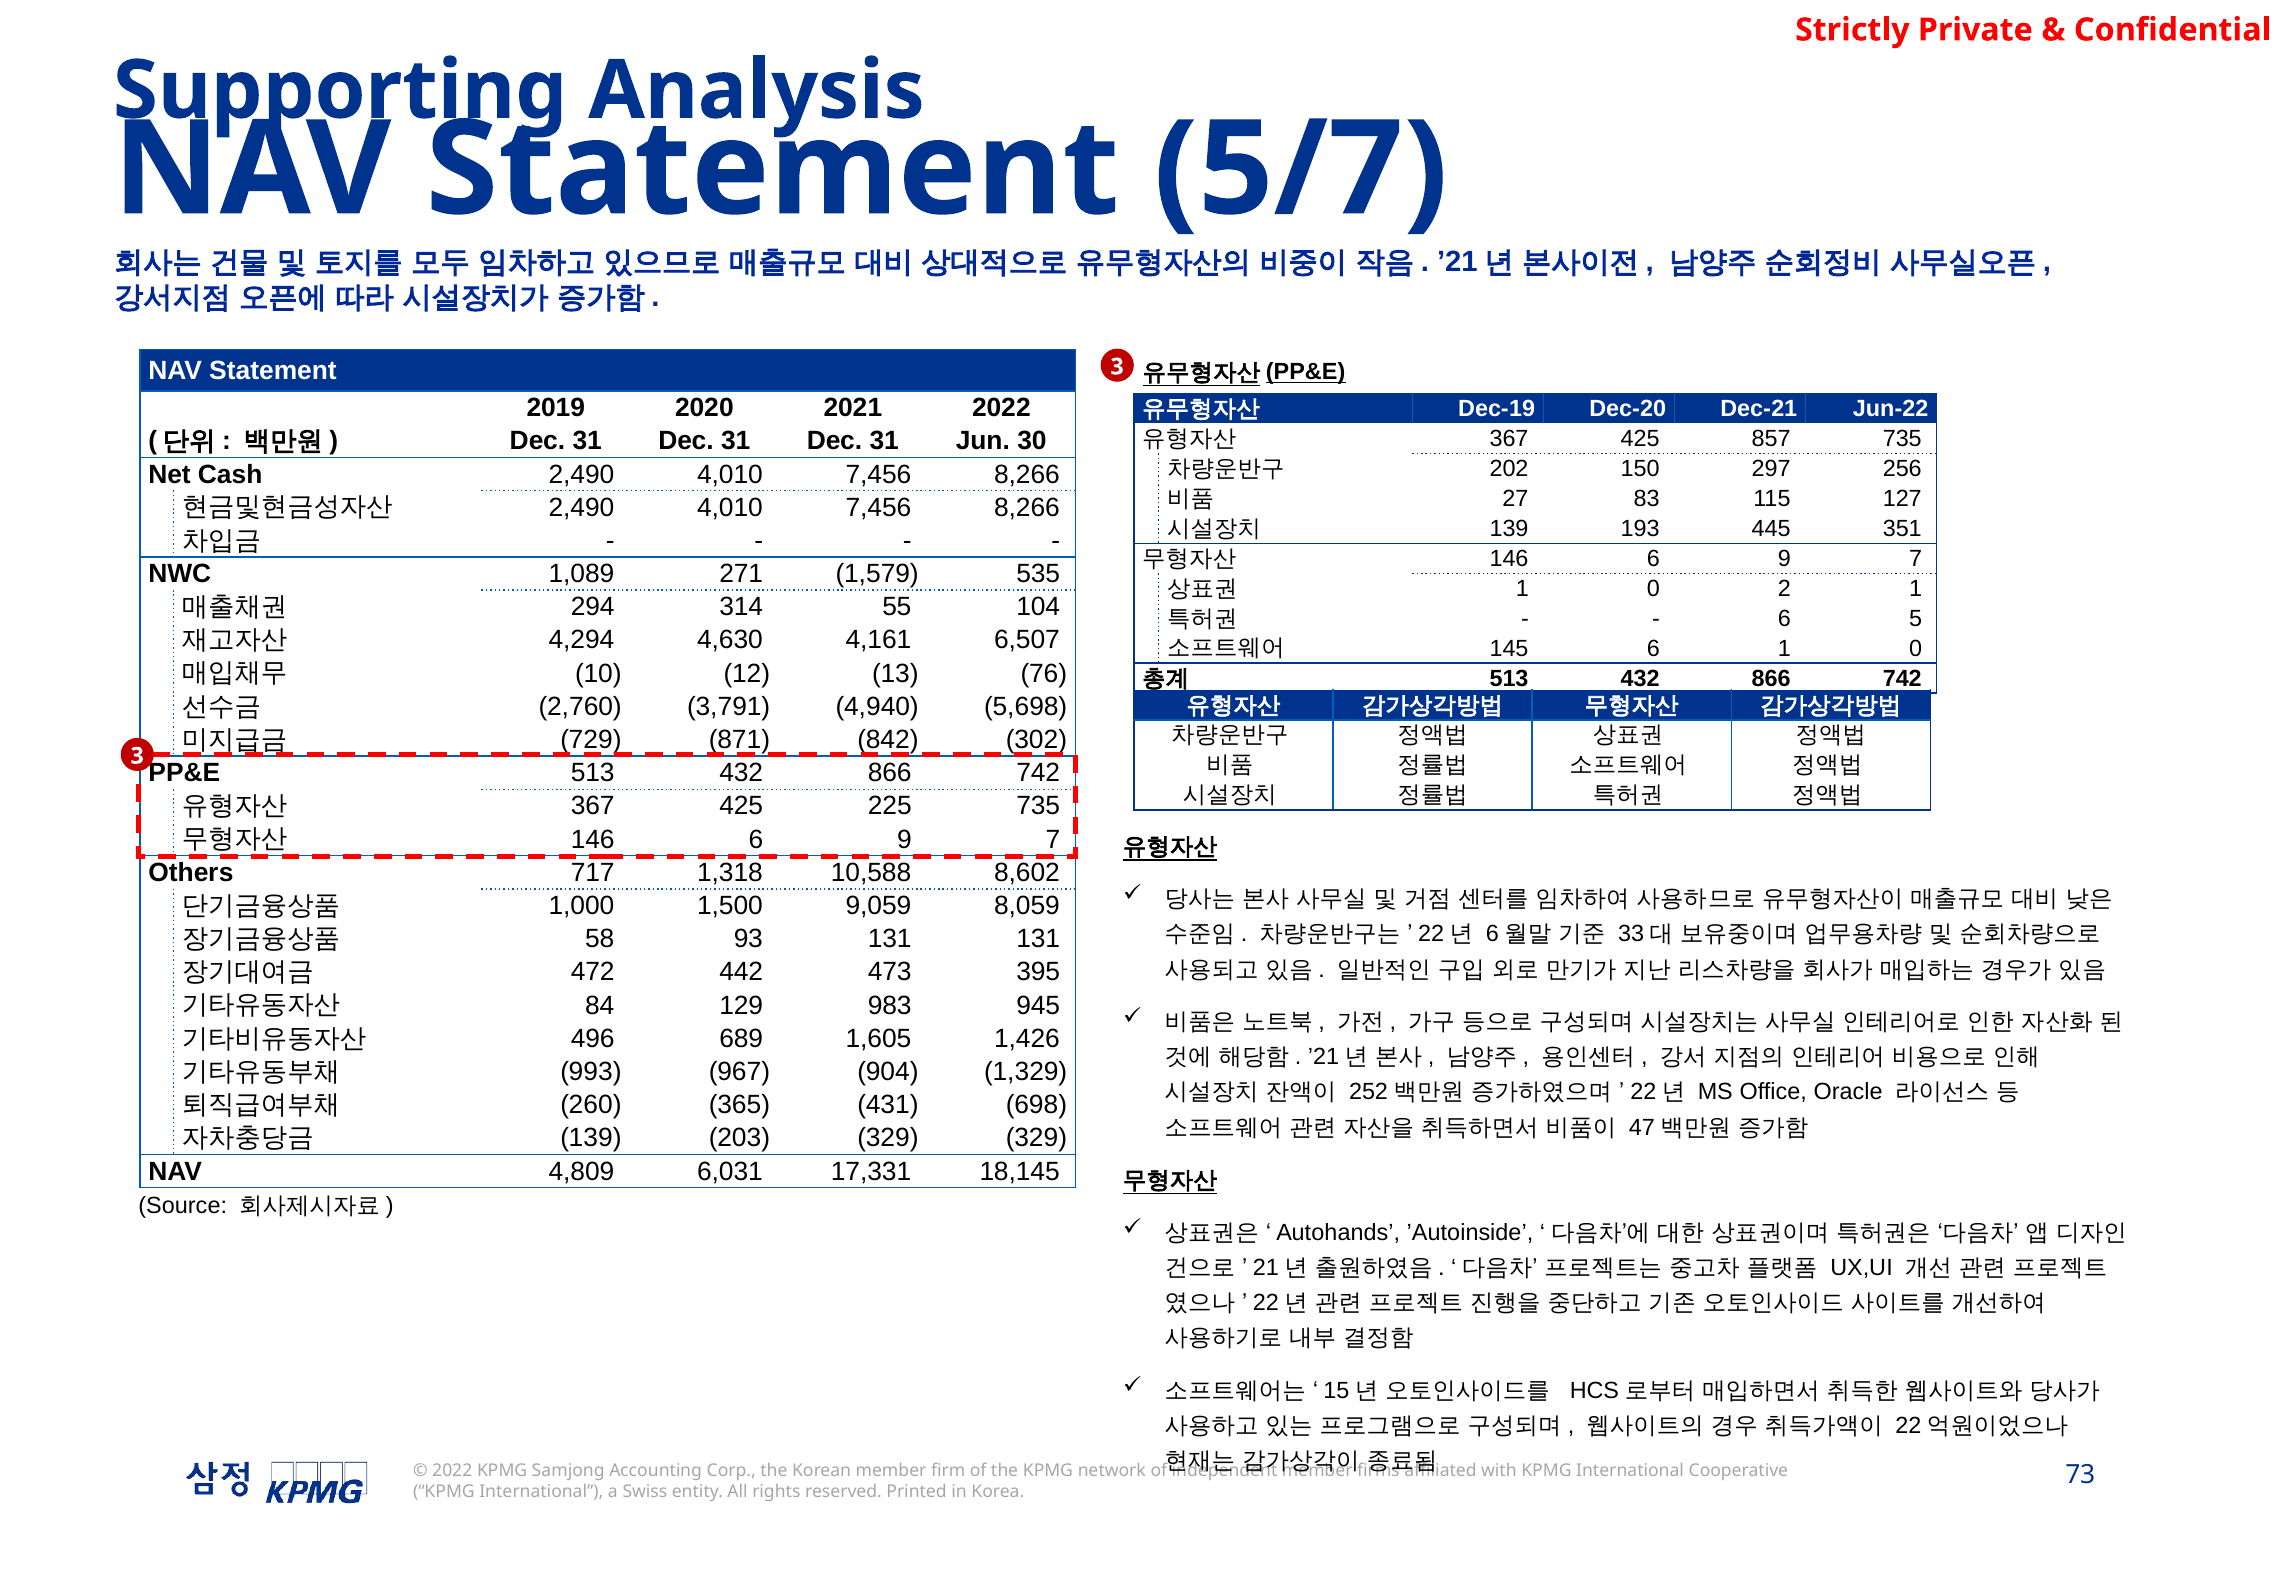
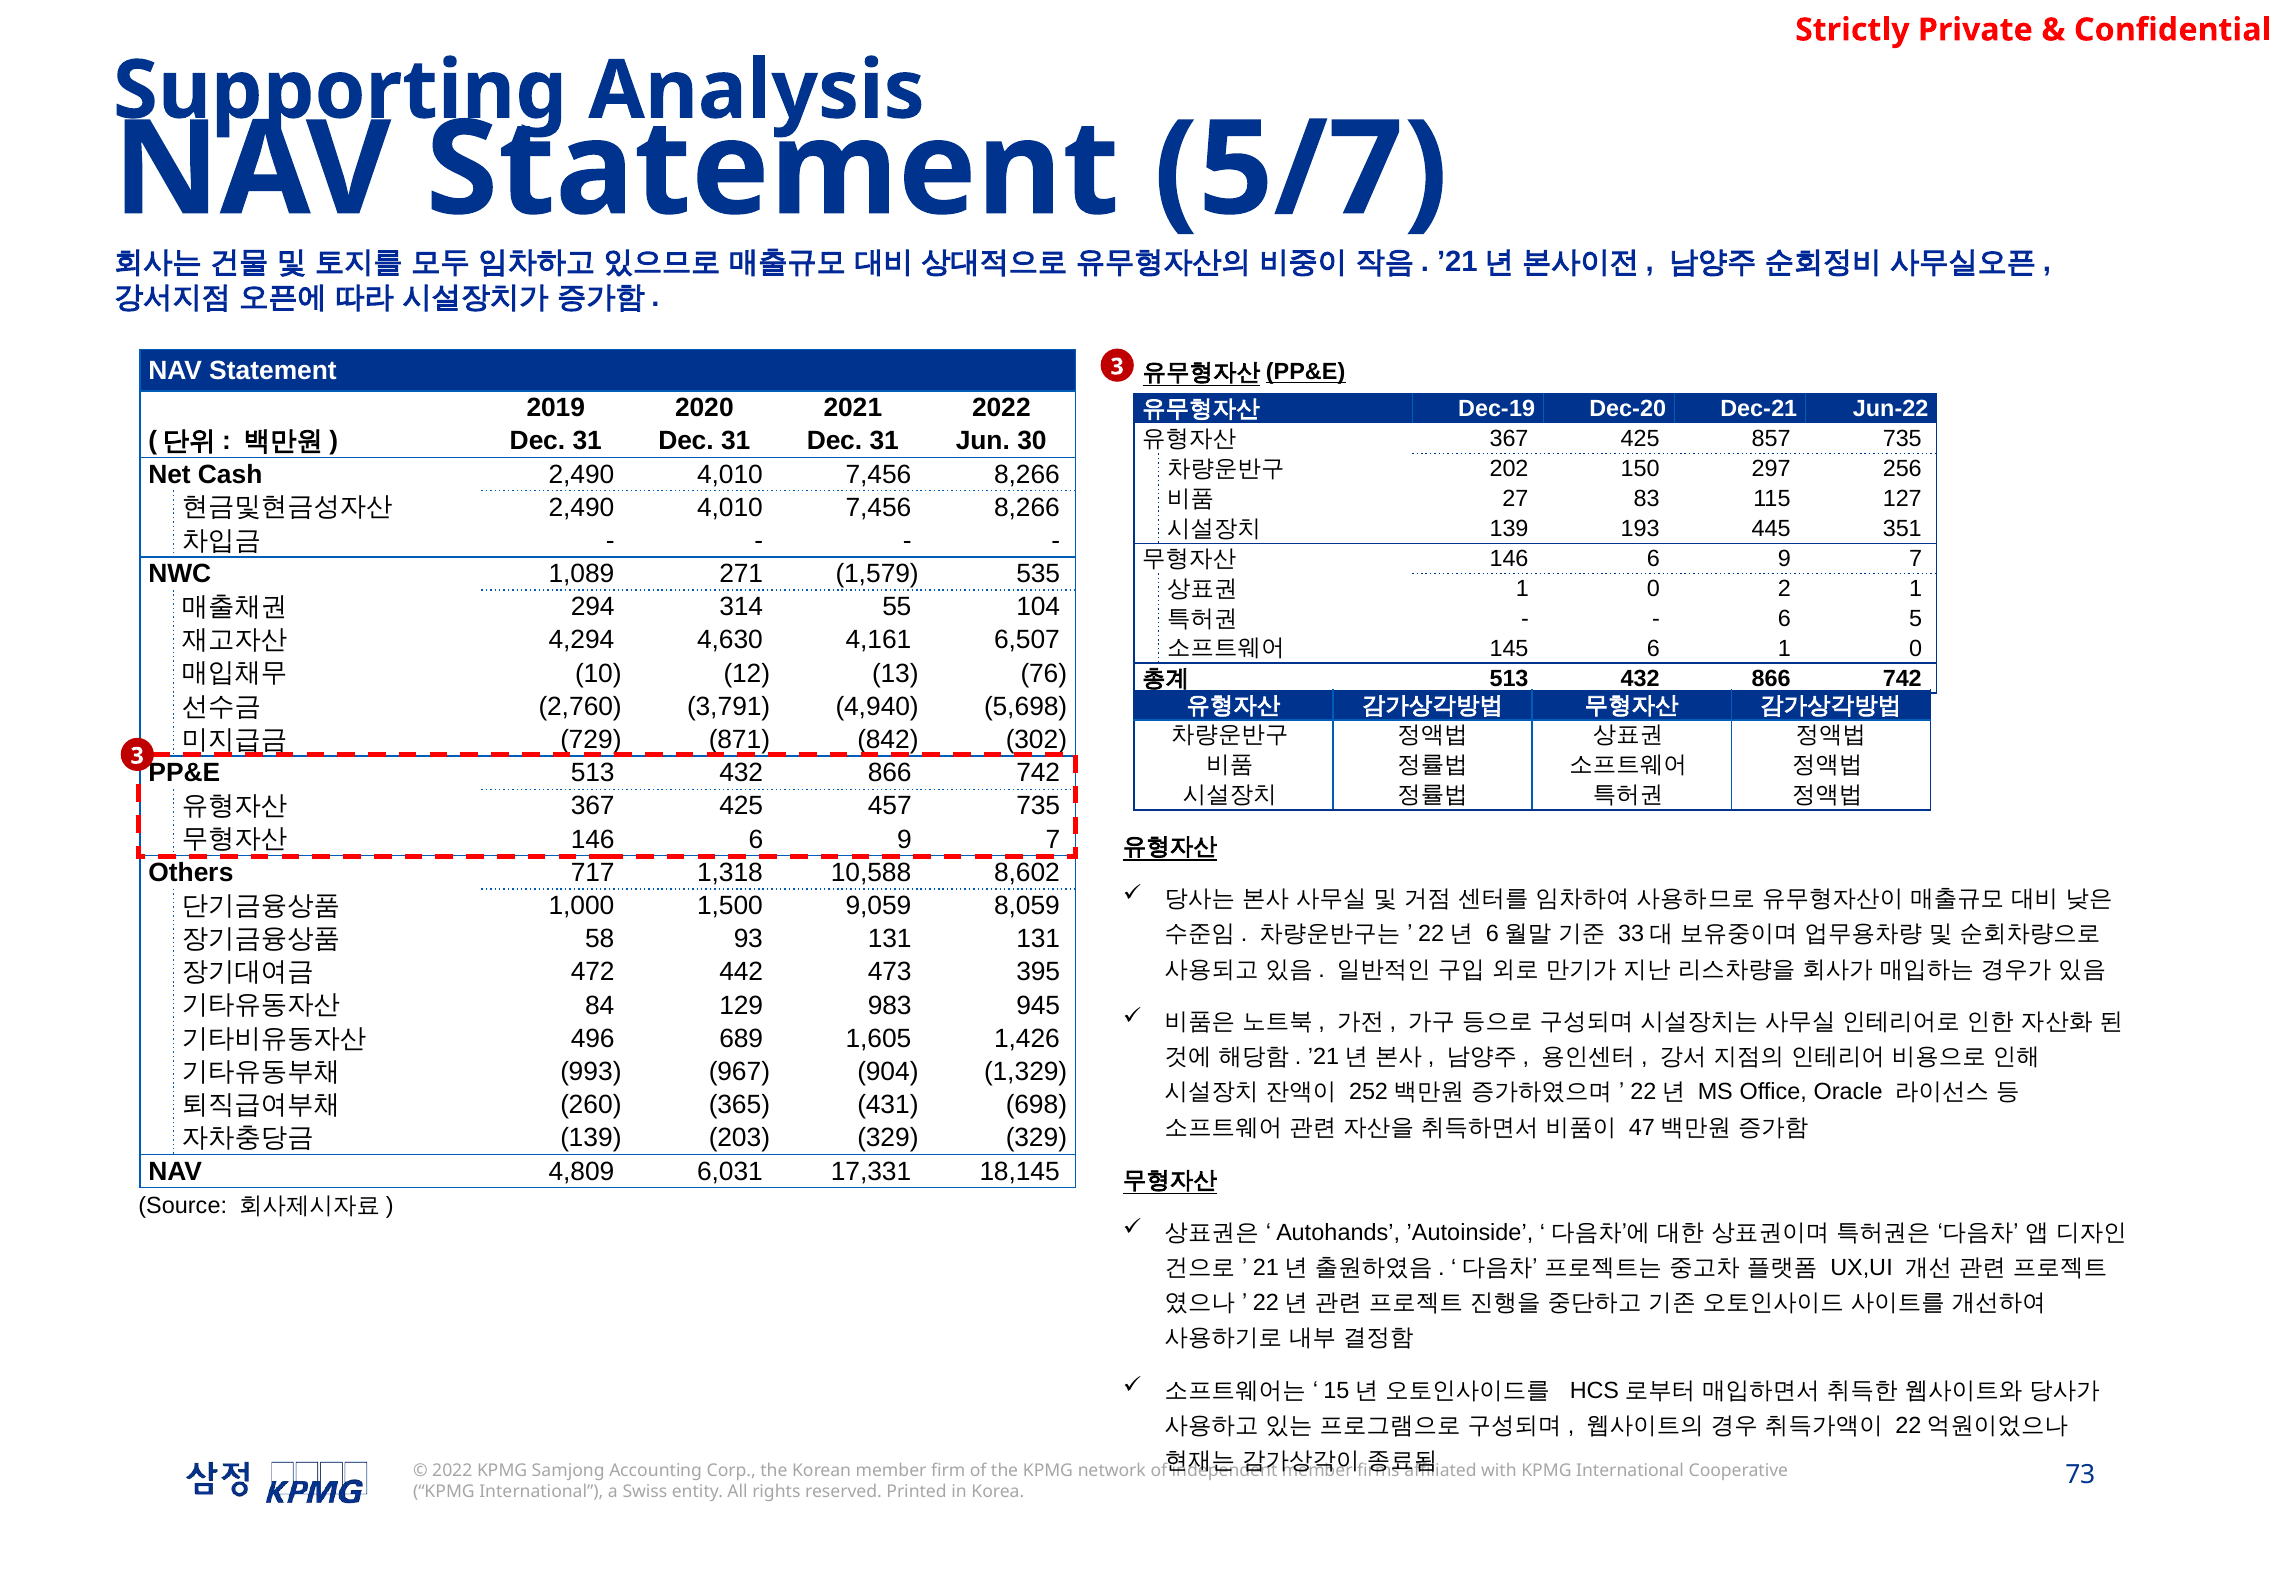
225: 225 -> 457 (890, 806)
